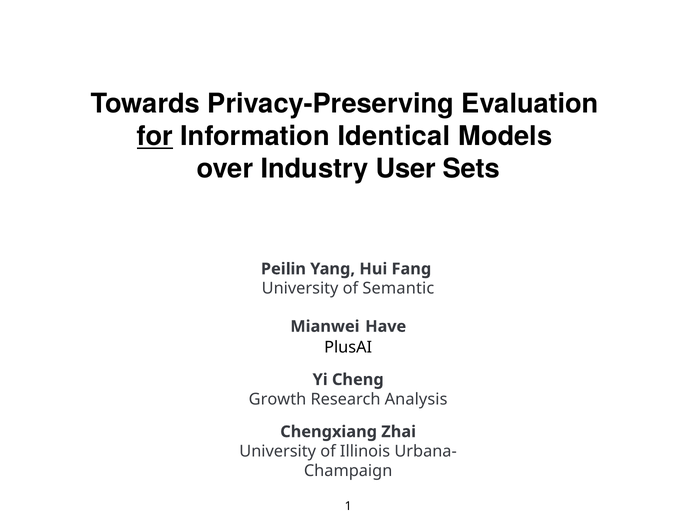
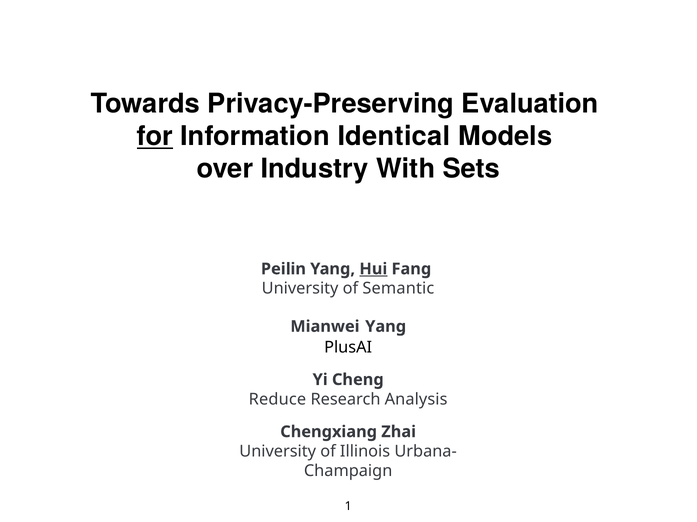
User: User -> With (406, 169)
Hui underline: none -> present (373, 269)
Mianwei Have: Have -> Yang (386, 327)
Growth: Growth -> Reduce (277, 400)
